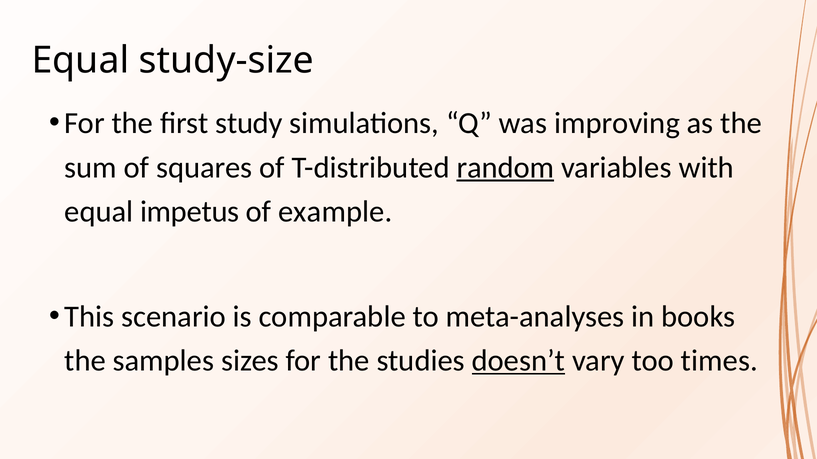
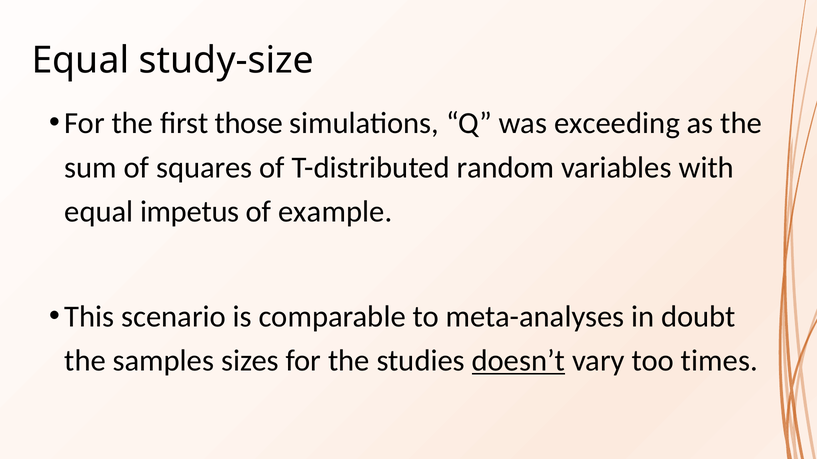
study: study -> those (249, 124)
improving: improving -> exceeding (617, 124)
random underline: present -> none (505, 168)
books: books -> doubt (698, 317)
